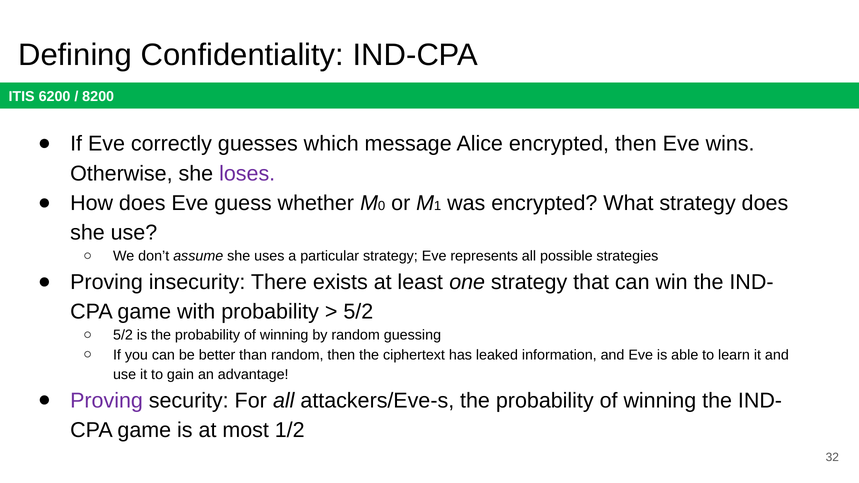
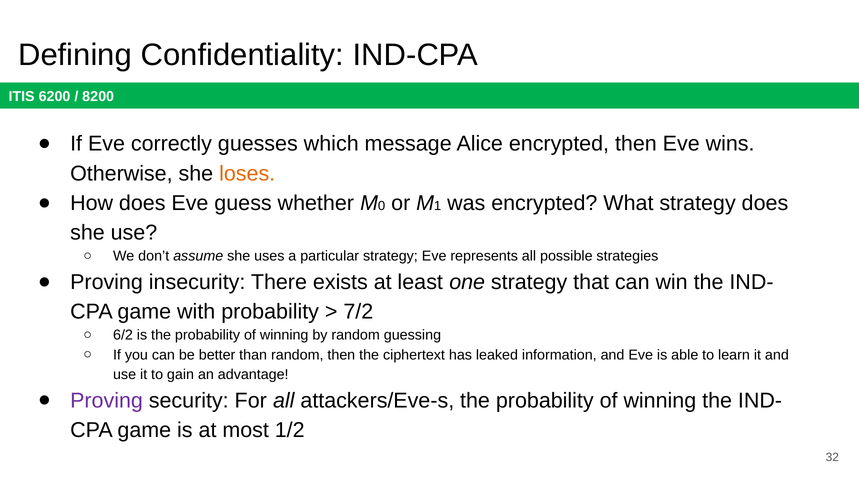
loses colour: purple -> orange (247, 174)
5/2: 5/2 -> 7/2 (358, 312)
5/2: 5/2 -> 6/2 (123, 335)
